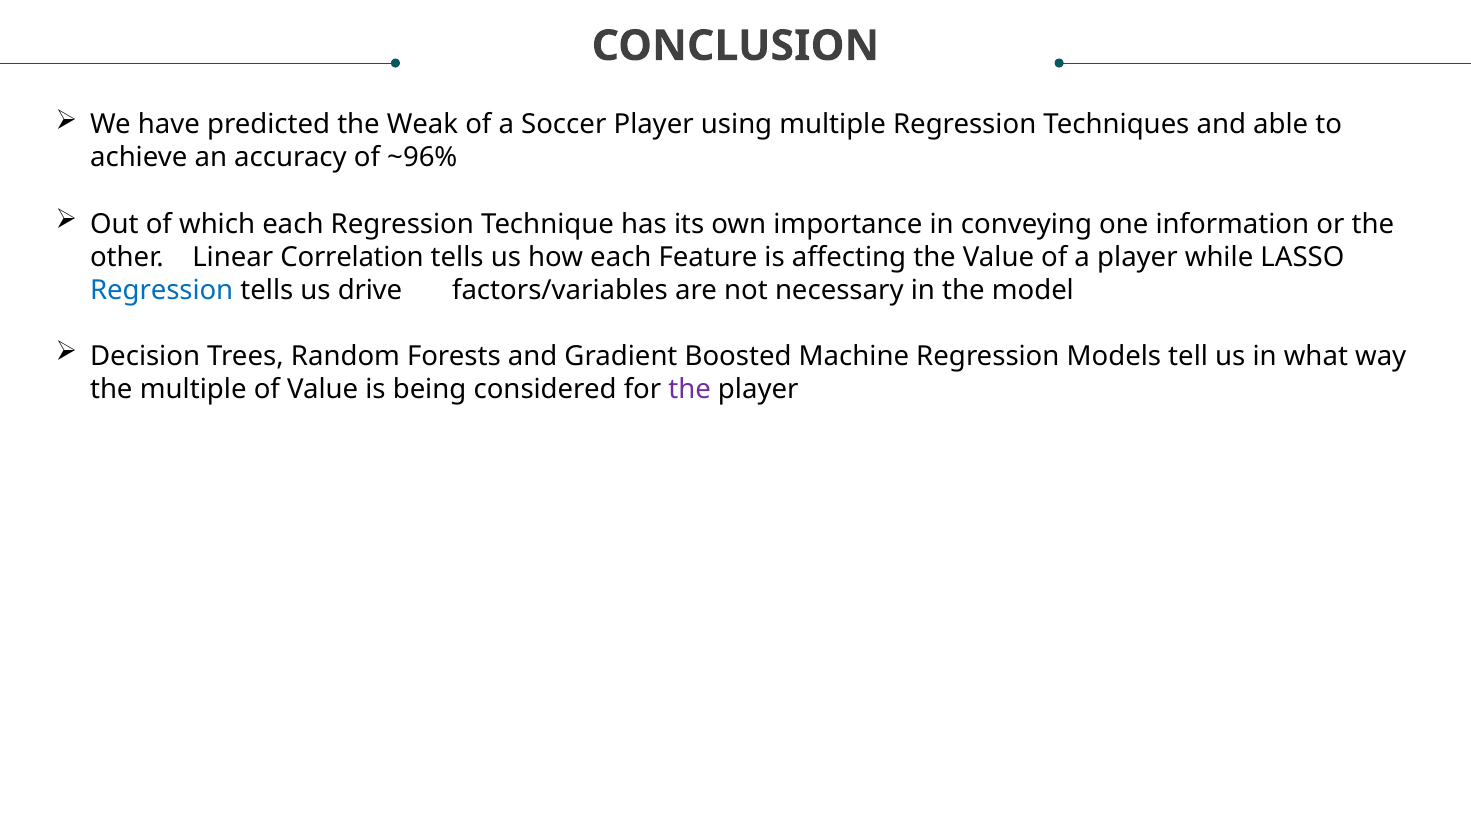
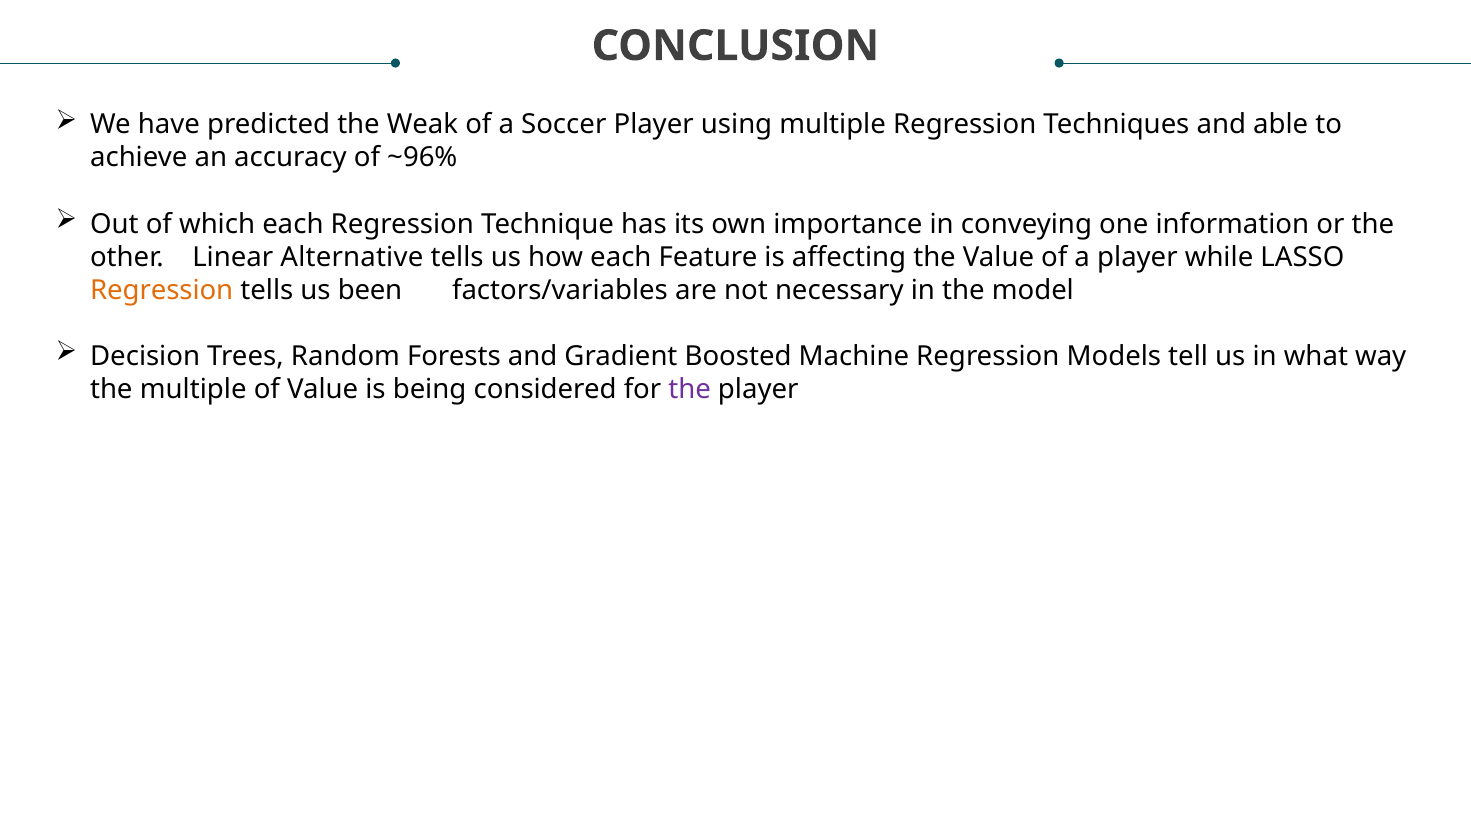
Correlation: Correlation -> Alternative (352, 257)
Regression colour: blue -> orange (162, 290)
drive: drive -> been (370, 290)
